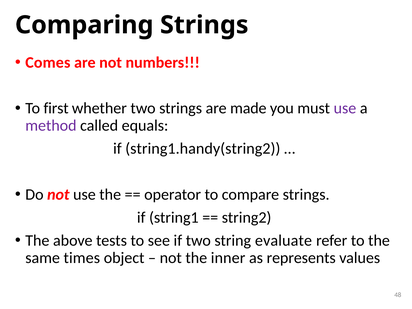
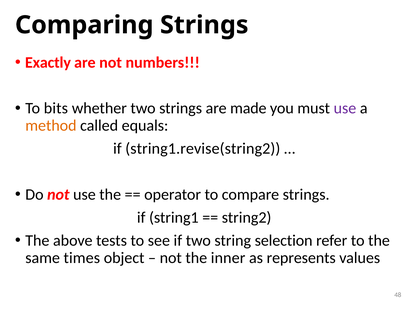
Comes: Comes -> Exactly (48, 62)
first: first -> bits (56, 108)
method colour: purple -> orange (51, 126)
string1.handy(string2: string1.handy(string2 -> string1.revise(string2 (203, 149)
evaluate: evaluate -> selection (284, 241)
